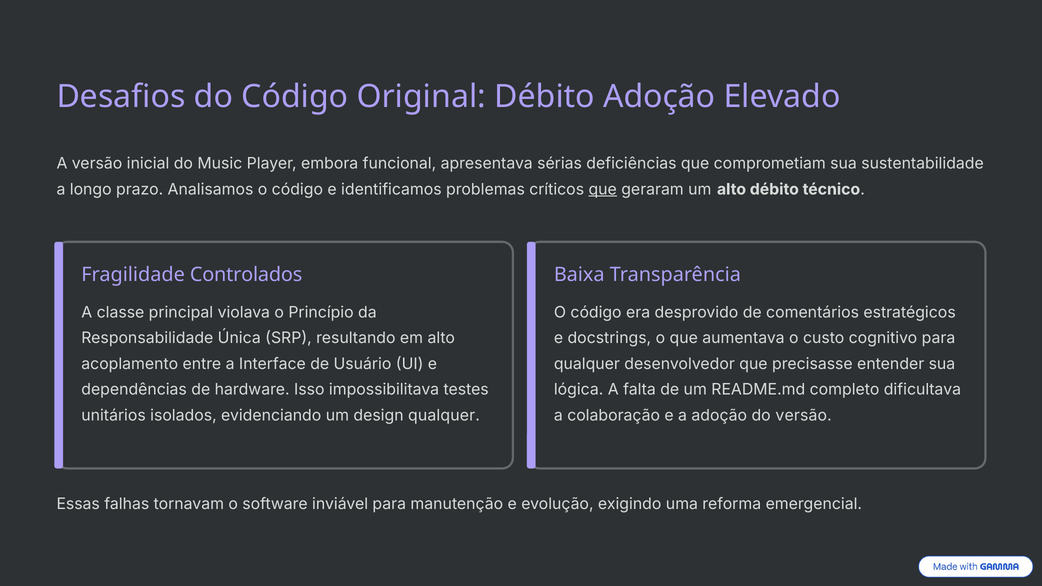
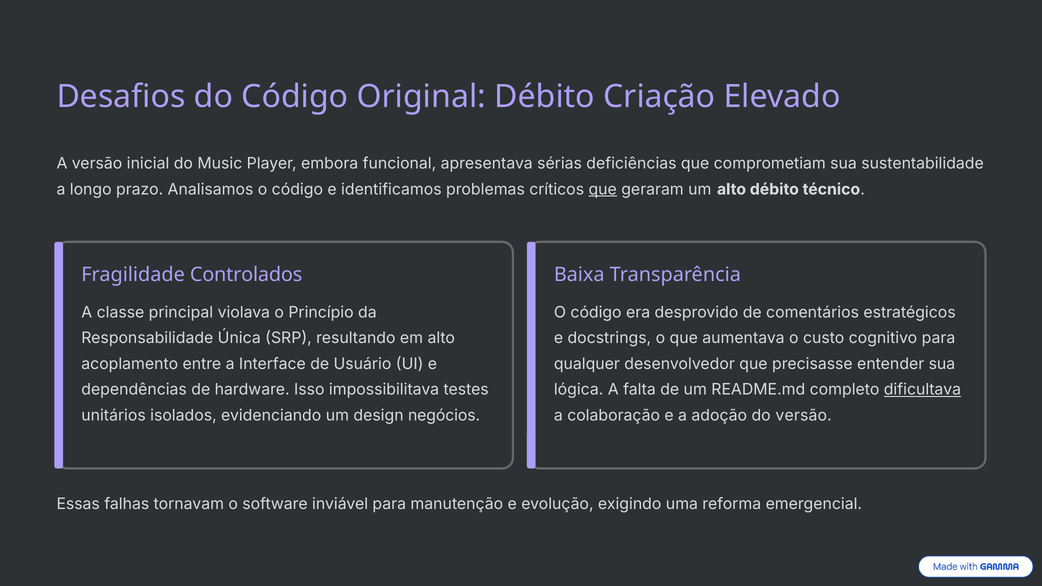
Débito Adoção: Adoção -> Criação (659, 97)
dificultava underline: none -> present (922, 390)
design qualquer: qualquer -> negócios (444, 416)
